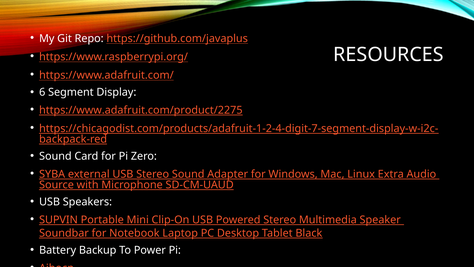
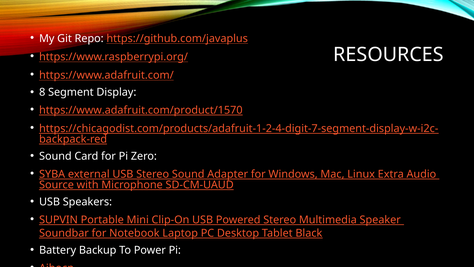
6: 6 -> 8 (42, 92)
https://www.adafruit.com/product/2275: https://www.adafruit.com/product/2275 -> https://www.adafruit.com/product/1570 (141, 110)
